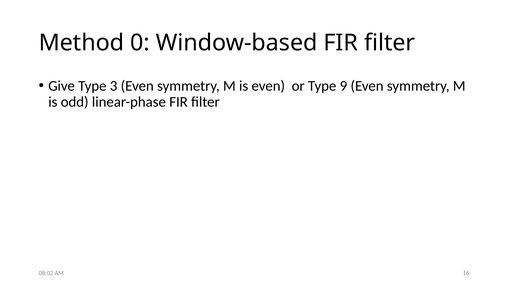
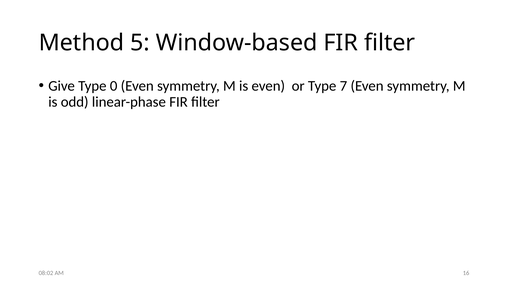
0: 0 -> 5 (140, 43)
3: 3 -> 0 (114, 86)
9: 9 -> 7 (343, 86)
